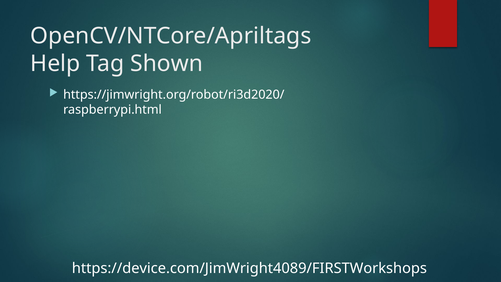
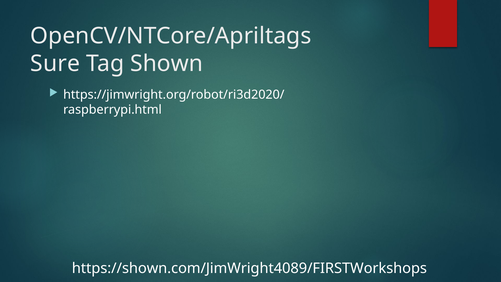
Help: Help -> Sure (55, 63)
https://device.com/JimWright4089/FIRSTWorkshops: https://device.com/JimWright4089/FIRSTWorkshops -> https://shown.com/JimWright4089/FIRSTWorkshops (249, 268)
